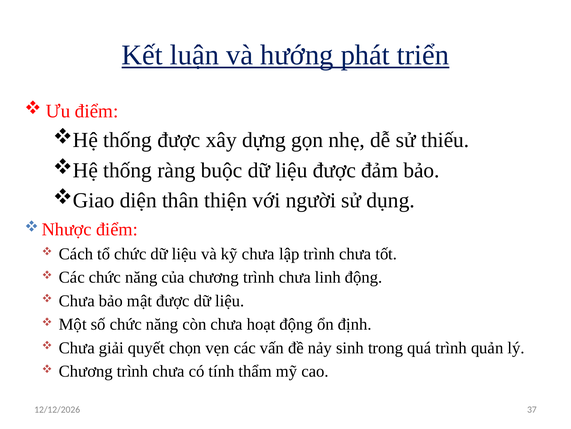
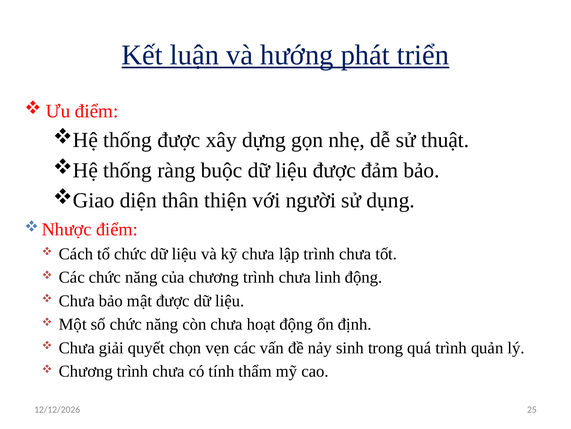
thiếu: thiếu -> thuật (445, 140)
37: 37 -> 25 (532, 409)
